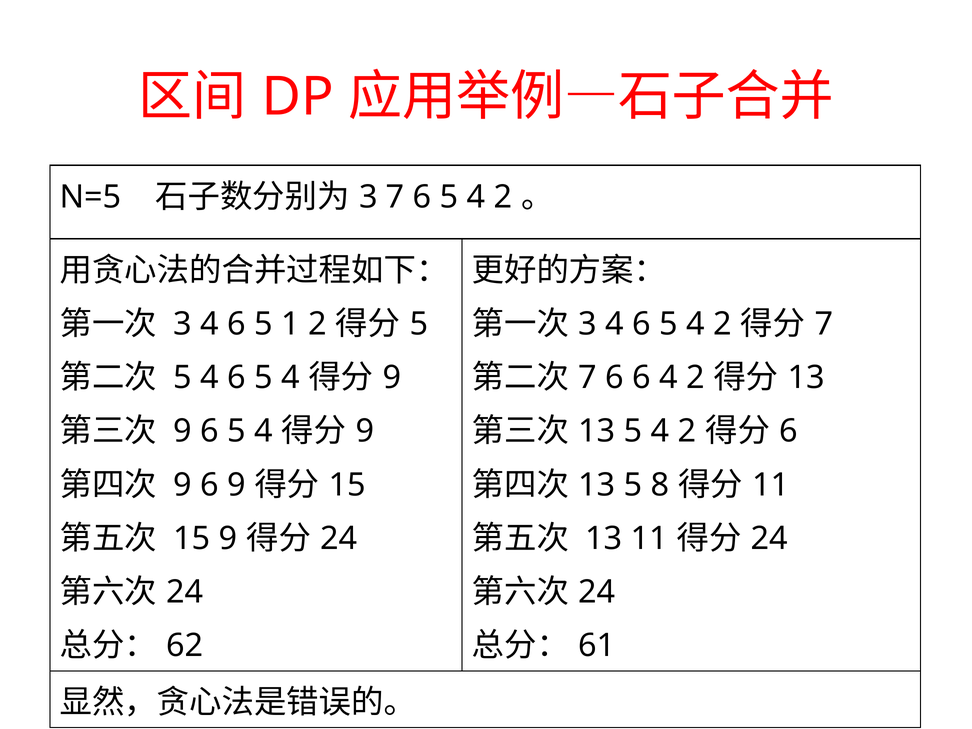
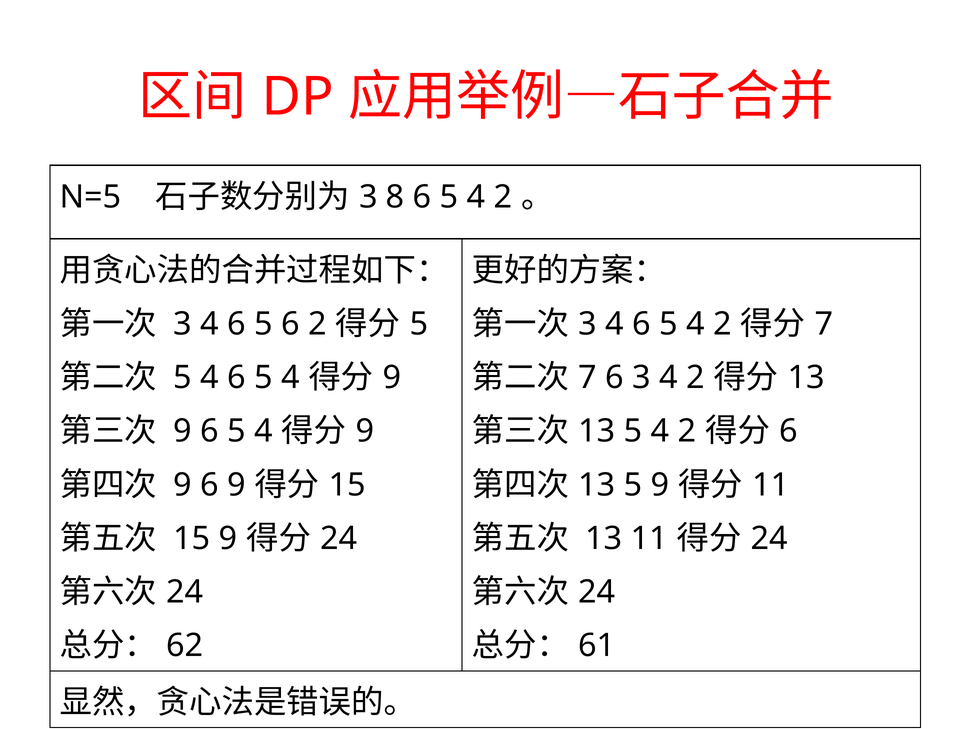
3 7: 7 -> 8 (395, 197)
5 1: 1 -> 6 (290, 324)
6 6: 6 -> 3 (641, 378)
5 8: 8 -> 9 (660, 485)
